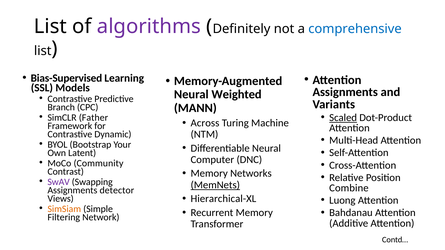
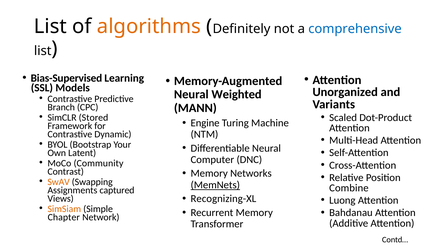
algorithms colour: purple -> orange (149, 26)
Assignments: Assignments -> Unorganized (345, 92)
Scaled underline: present -> none (343, 118)
Father: Father -> Stored (93, 118)
Across: Across -> Engine (205, 123)
SwAV colour: purple -> orange (59, 182)
detector: detector -> captured (117, 190)
Hierarchical-XL: Hierarchical-XL -> Recognizing-XL (223, 199)
Filtering: Filtering -> Chapter (64, 218)
